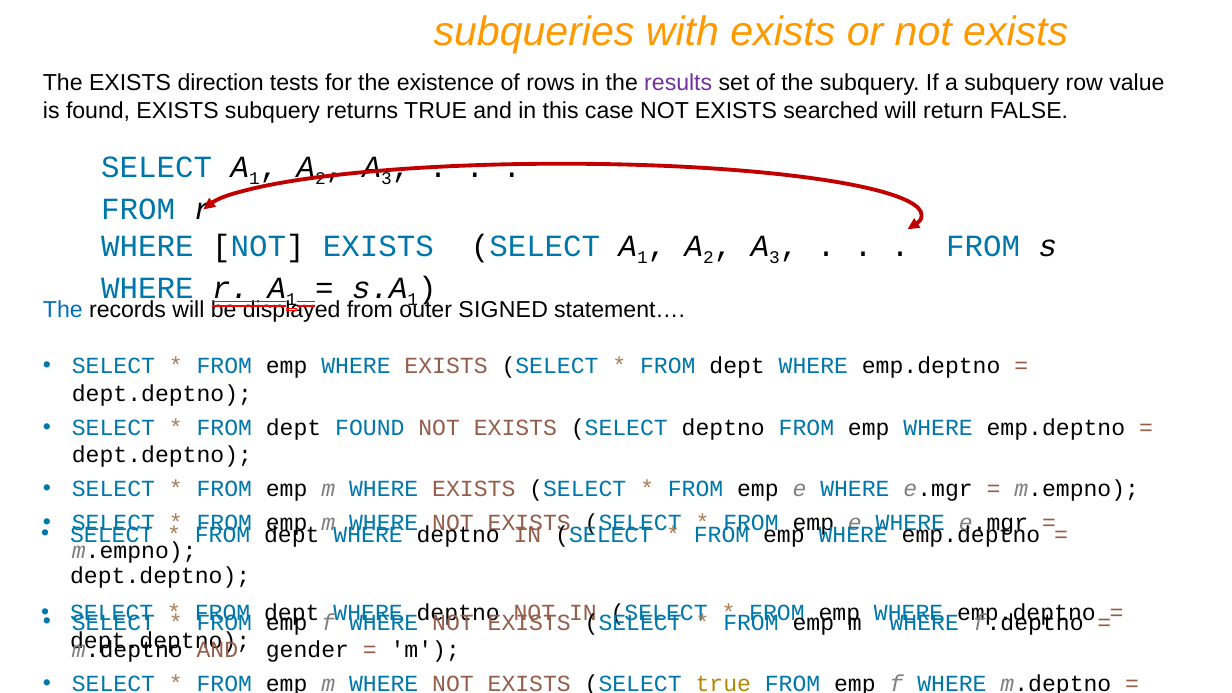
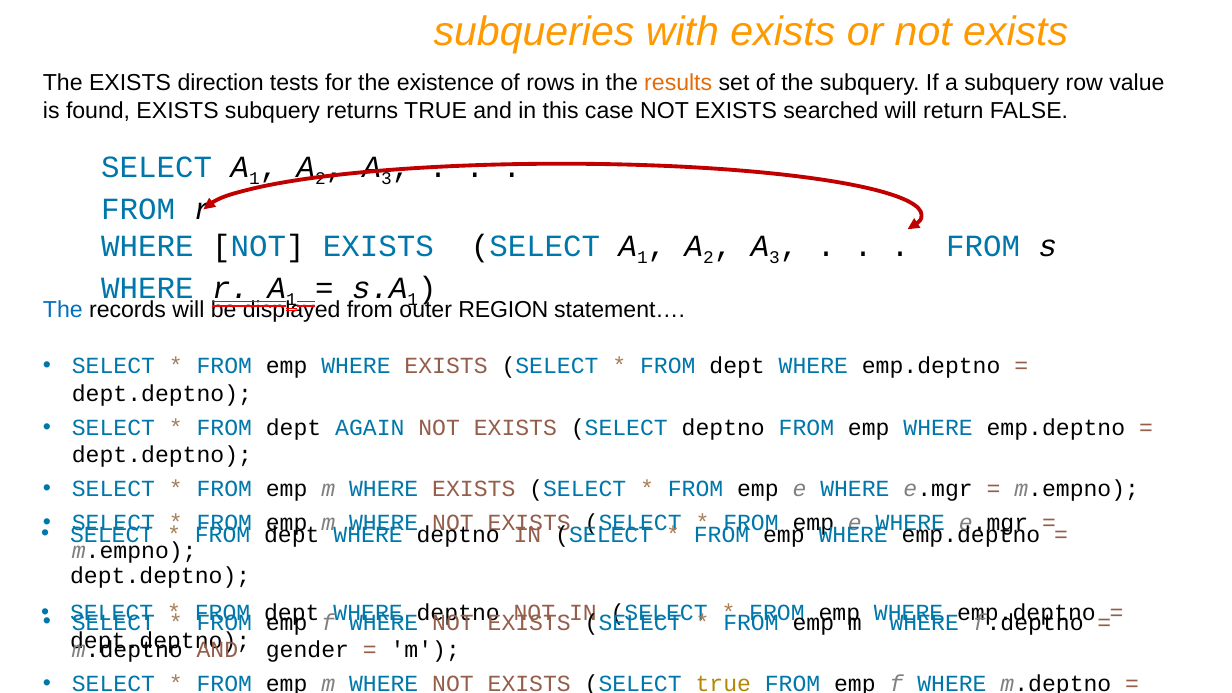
results colour: purple -> orange (678, 83)
SIGNED: SIGNED -> REGION (503, 310)
dept FOUND: FOUND -> AGAIN (370, 428)
